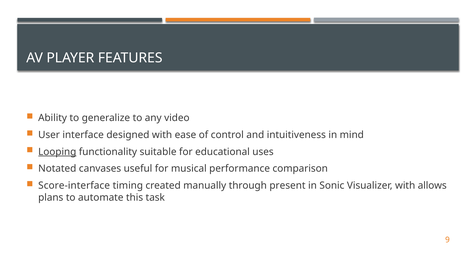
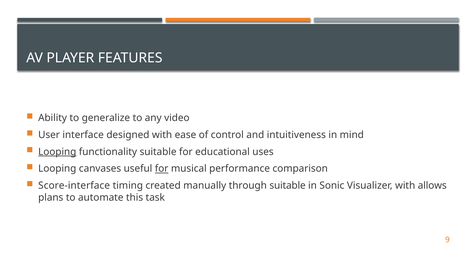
Notated: Notated -> Looping (57, 169)
for underline: none -> present (162, 169)
through present: present -> suitable (288, 185)
